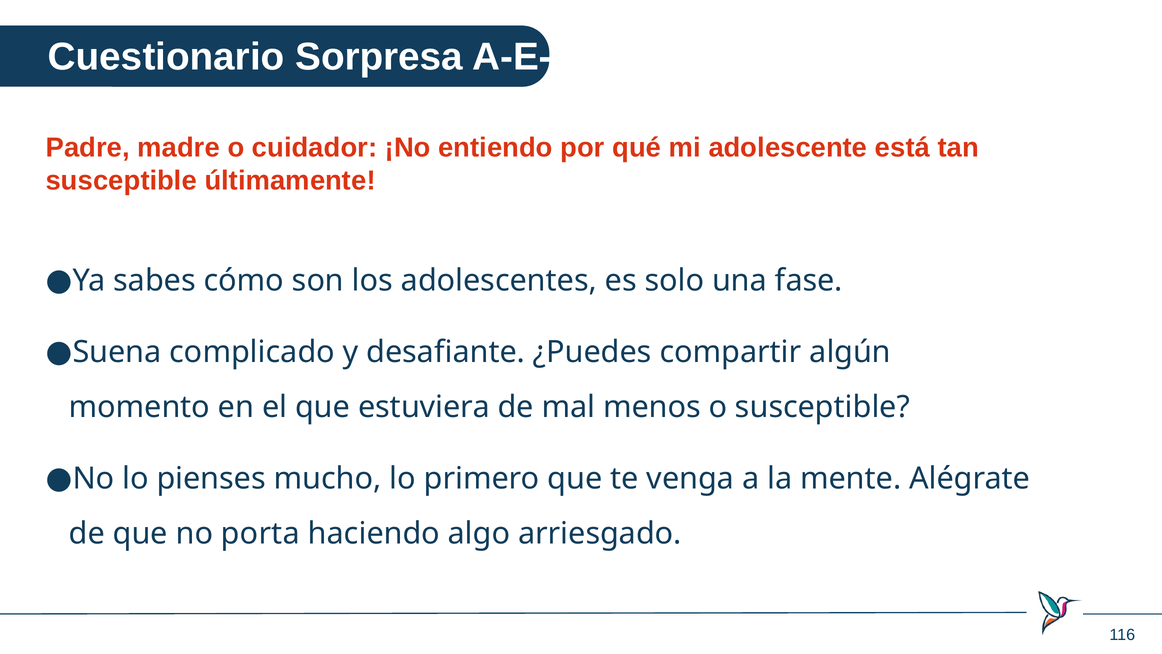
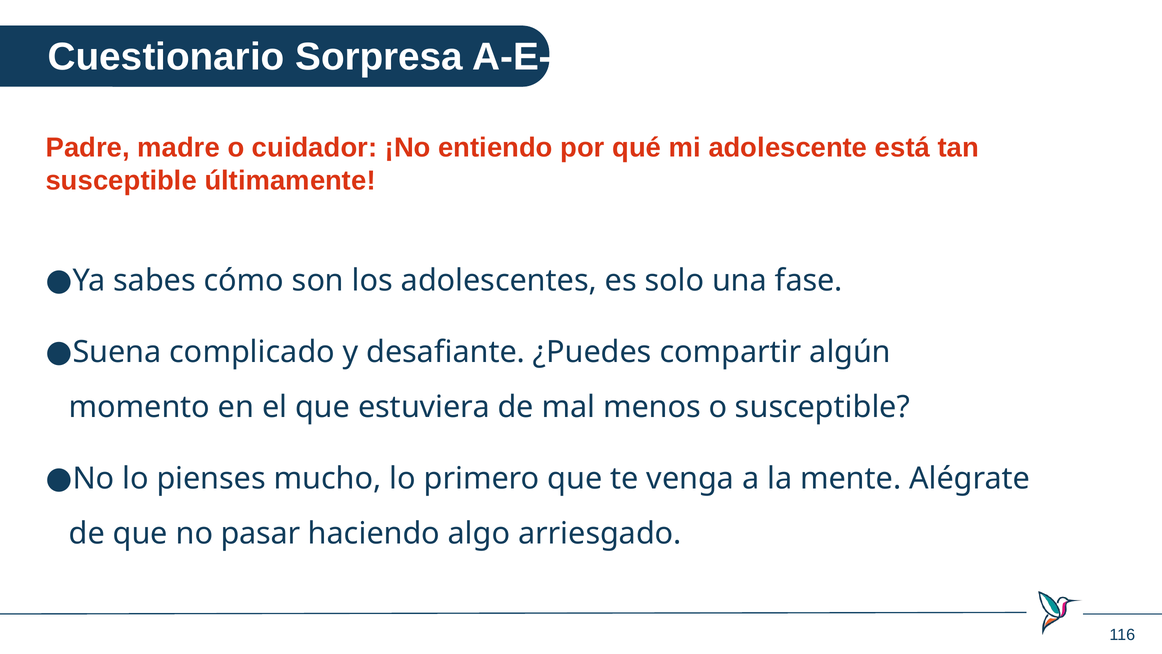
porta: porta -> pasar (261, 534)
